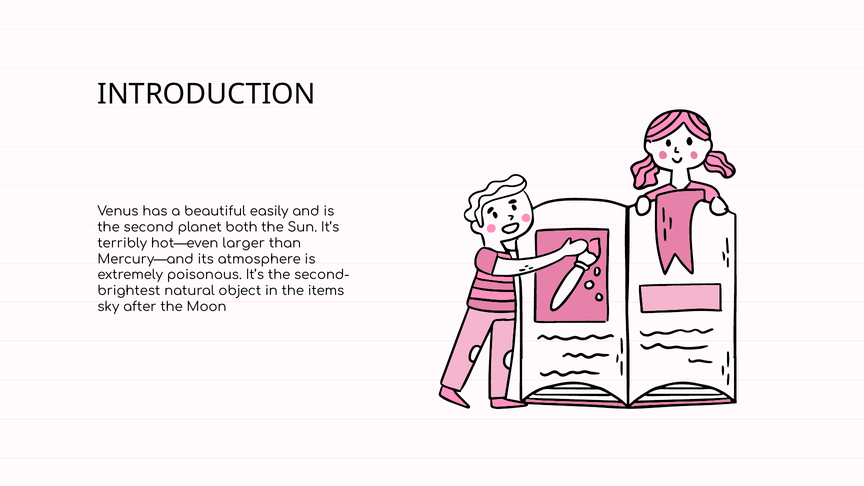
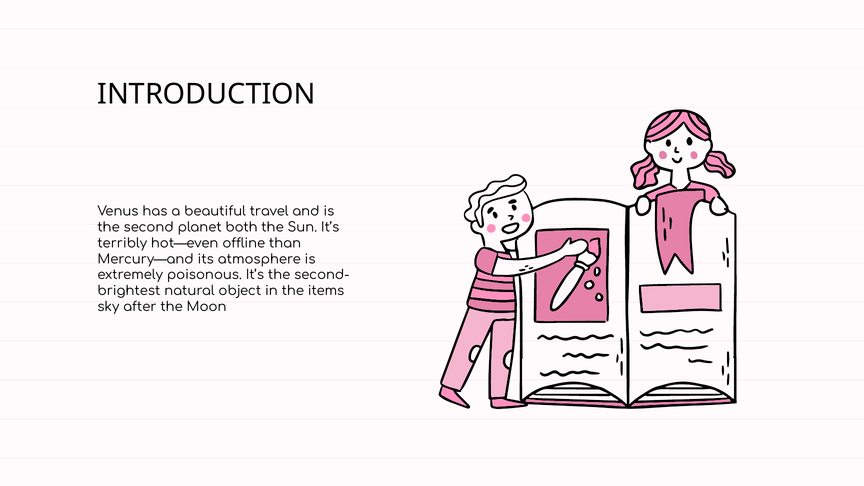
easily: easily -> travel (269, 212)
larger: larger -> offline (244, 243)
